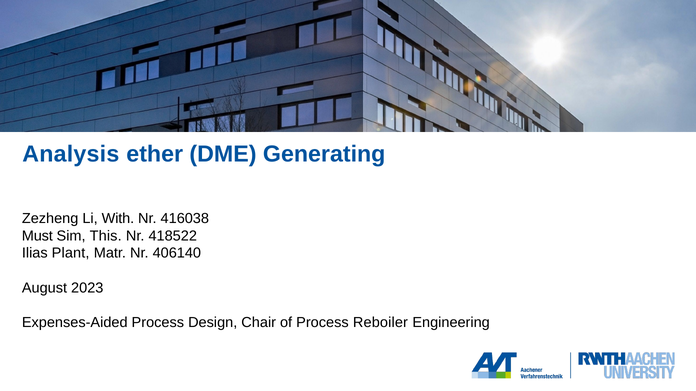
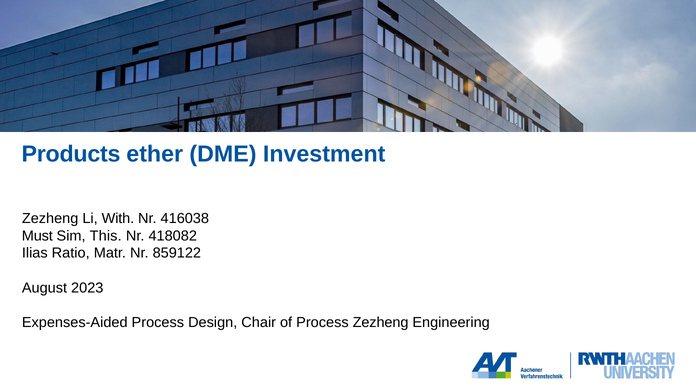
Analysis: Analysis -> Products (71, 154)
Generating: Generating -> Investment (324, 154)
418522: 418522 -> 418082 (173, 236)
Plant: Plant -> Ratio (71, 253)
406140: 406140 -> 859122 (177, 253)
Process Reboiler: Reboiler -> Zezheng (381, 323)
